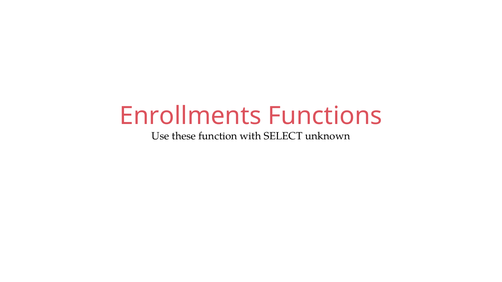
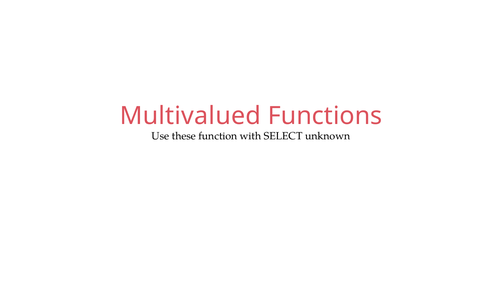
Enrollments: Enrollments -> Multivalued (190, 116)
